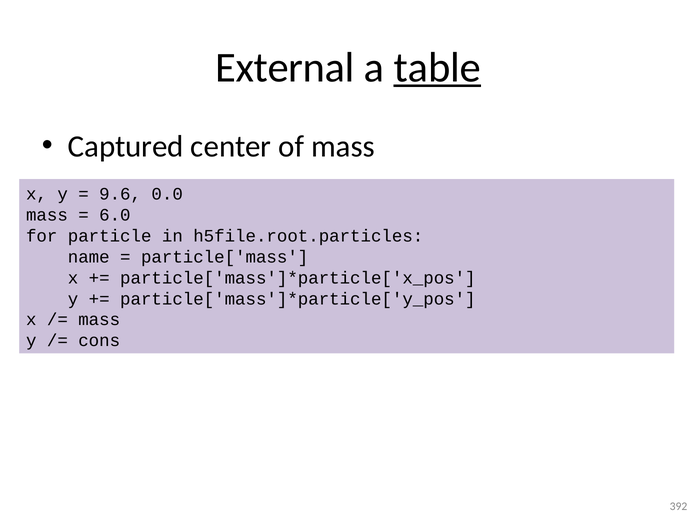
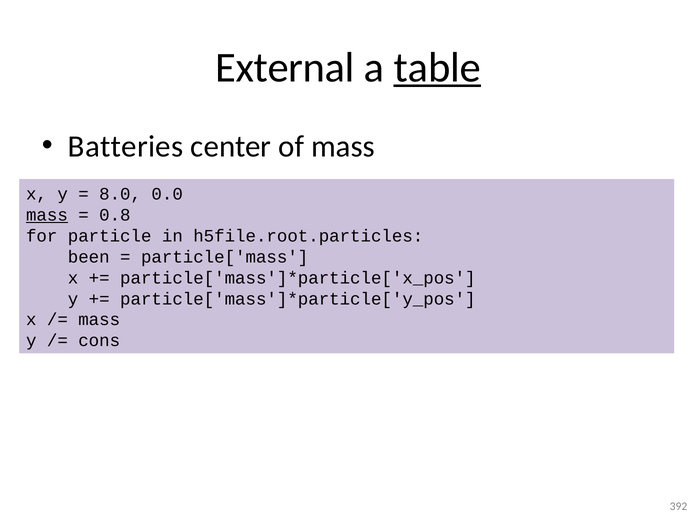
Captured: Captured -> Batteries (126, 146)
9.6: 9.6 -> 8.0 (120, 194)
mass underline: none -> present (47, 215)
6.0: 6.0 -> 0.8 (115, 215)
name: name -> been (89, 257)
